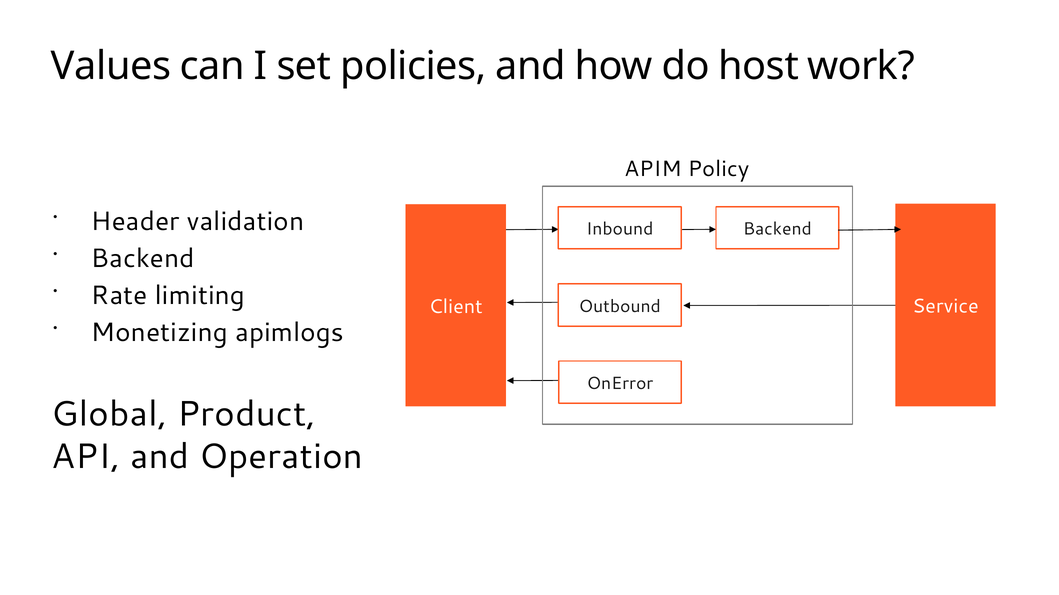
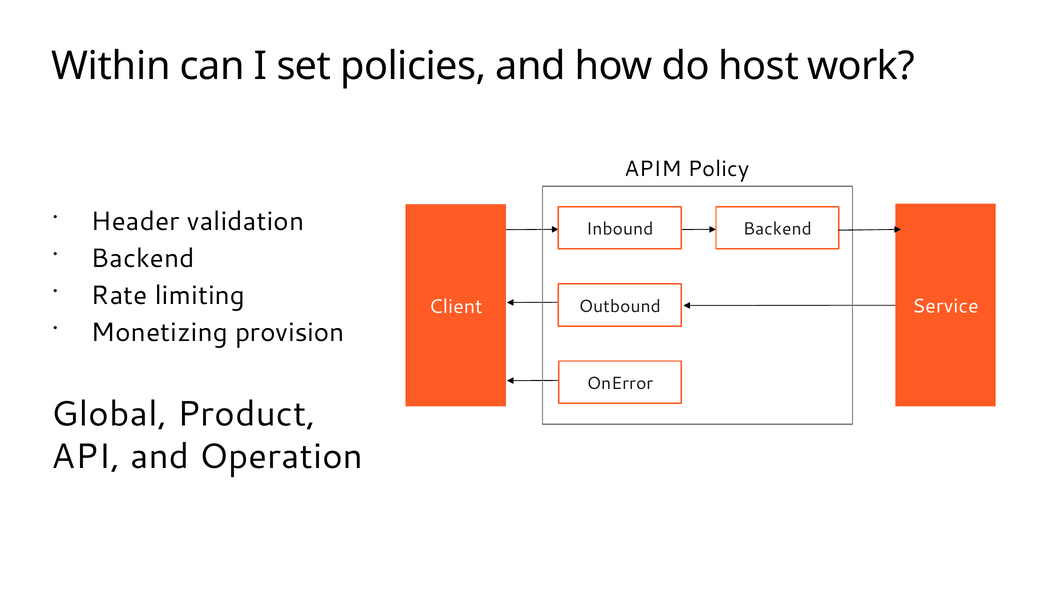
Values: Values -> Within (111, 66)
apimlogs: apimlogs -> provision (290, 333)
